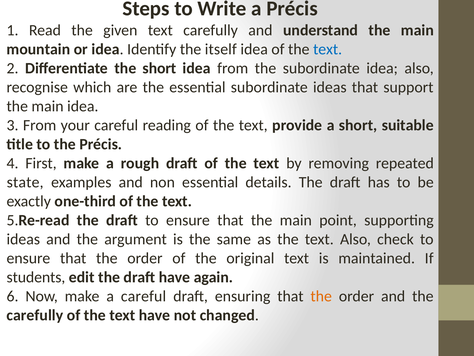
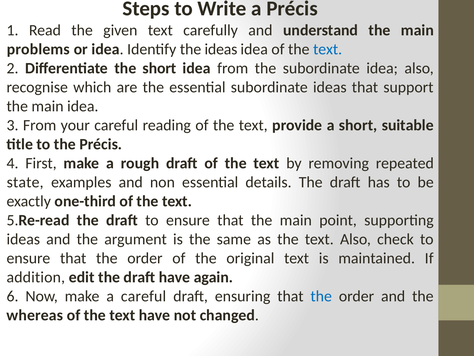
mountain: mountain -> problems (38, 49)
the itself: itself -> ideas (221, 49)
students: students -> addition (36, 277)
the colour: orange -> blue (321, 296)
carefully: carefully -> whereas (35, 315)
